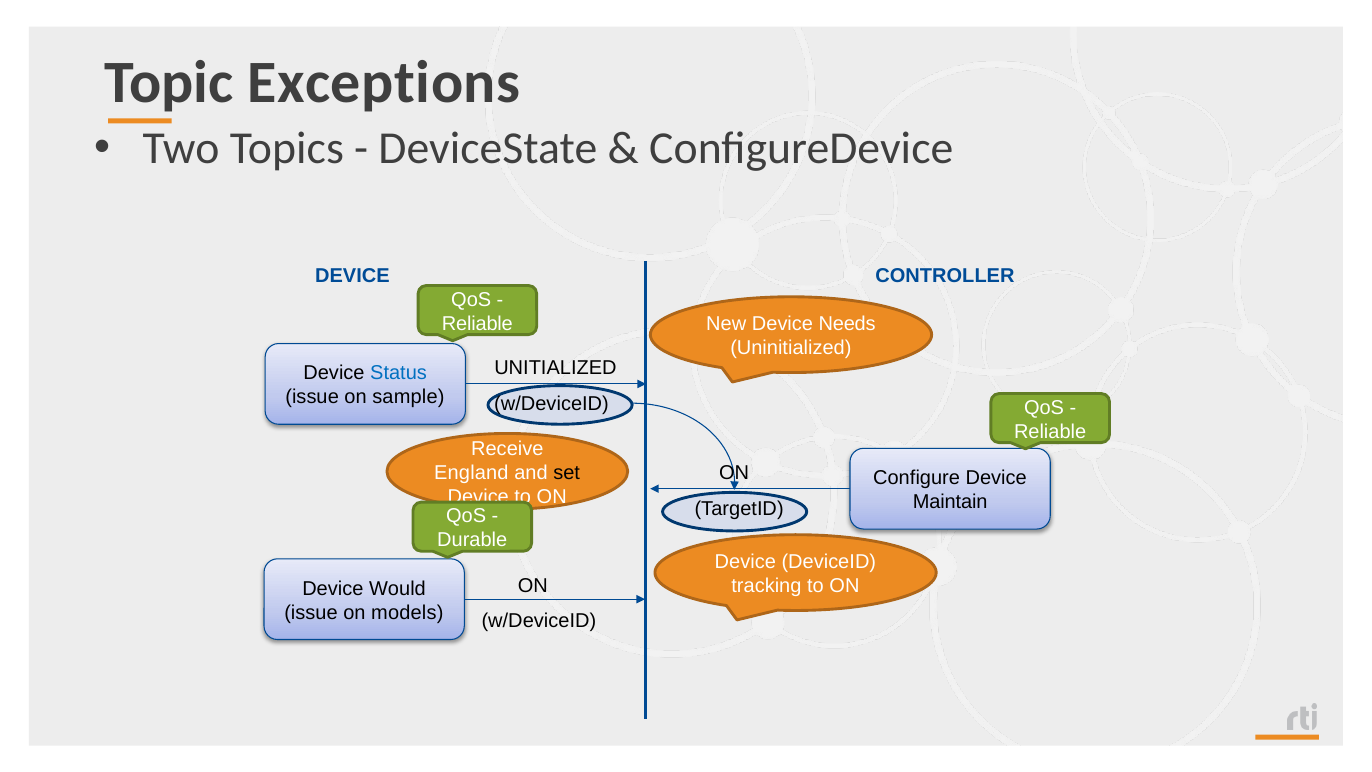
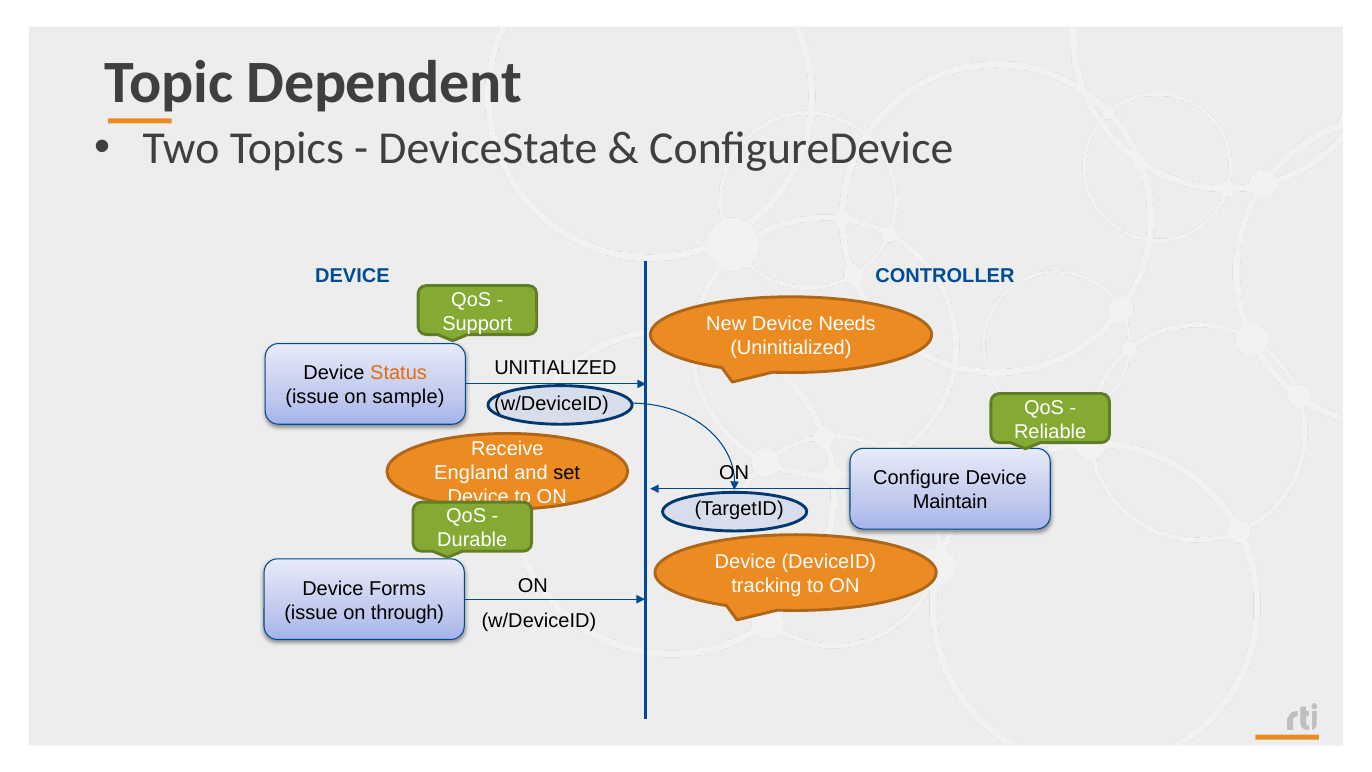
Exceptions: Exceptions -> Dependent (384, 82)
Reliable: Reliable -> Support (477, 323)
Status colour: blue -> orange (399, 373)
Would: Would -> Forms (397, 588)
models: models -> through (408, 612)
